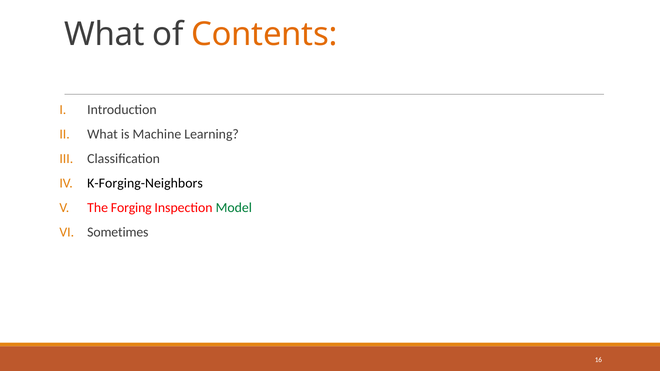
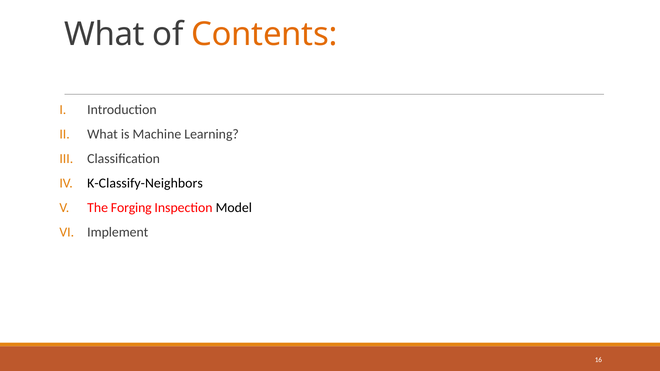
K-Forging-Neighbors: K-Forging-Neighbors -> K-Classify-Neighbors (145, 183)
Model colour: green -> black (234, 208)
Sometimes: Sometimes -> Implement (118, 232)
